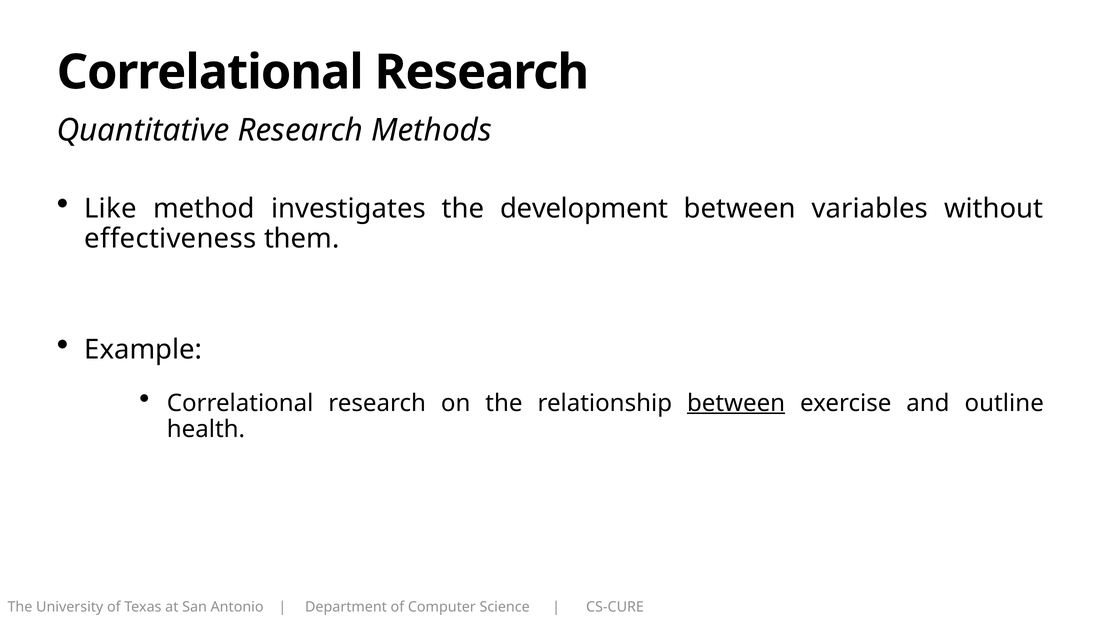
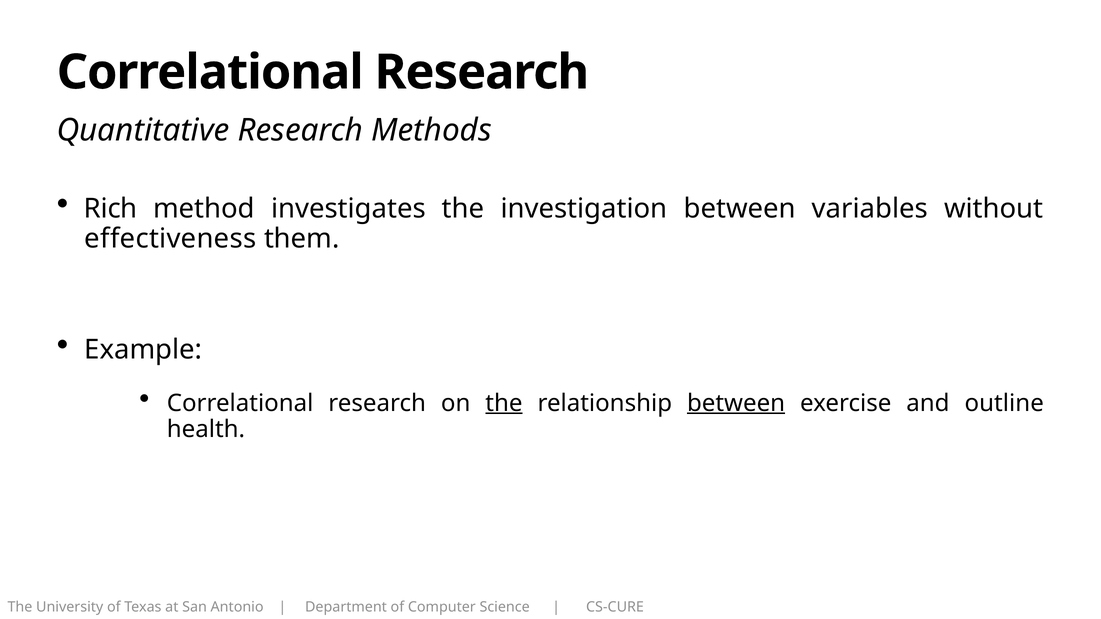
Like: Like -> Rich (111, 209)
development: development -> investigation (584, 209)
the underline: none -> present (504, 403)
